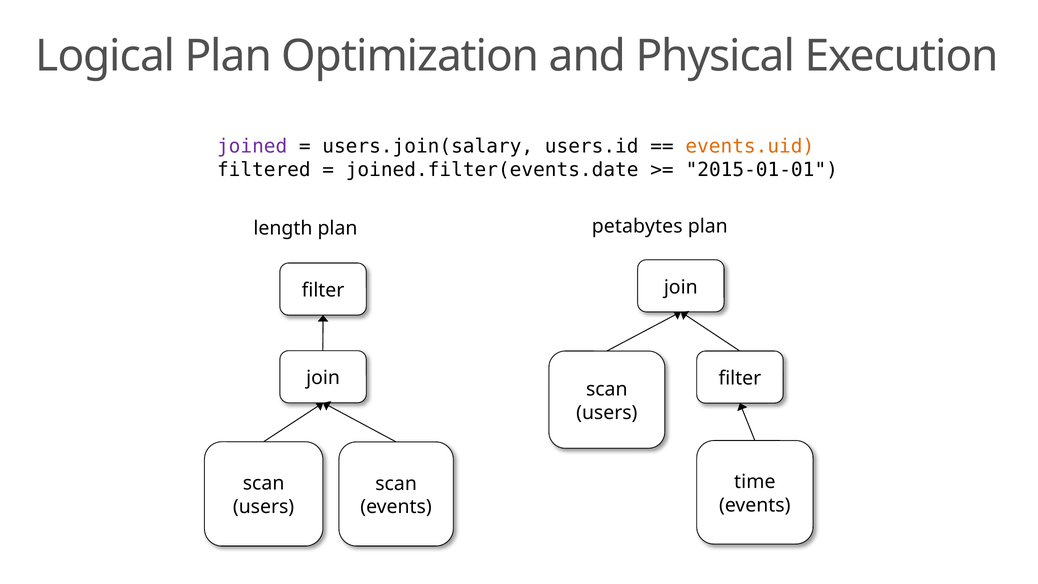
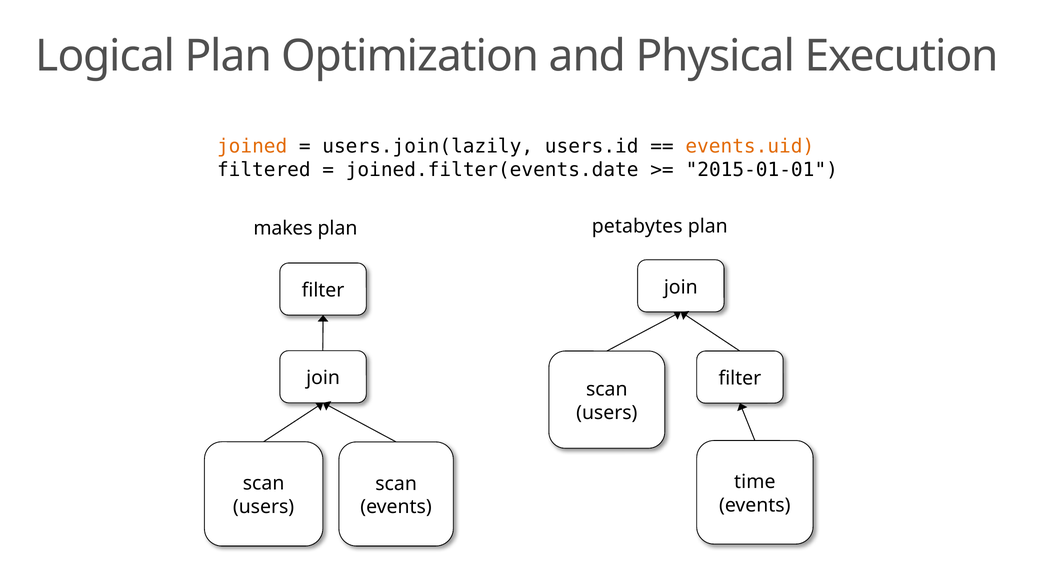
joined colour: purple -> orange (252, 146)
users.join(salary: users.join(salary -> users.join(lazily (428, 146)
length: length -> makes (283, 228)
